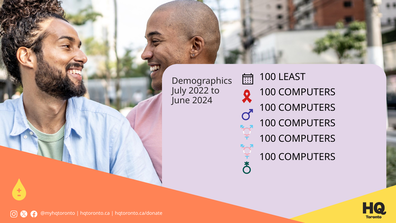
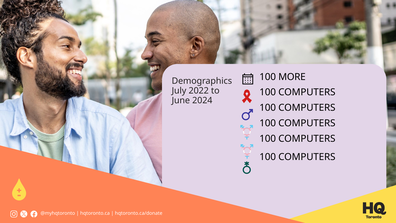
LEAST: LEAST -> MORE (292, 77)
